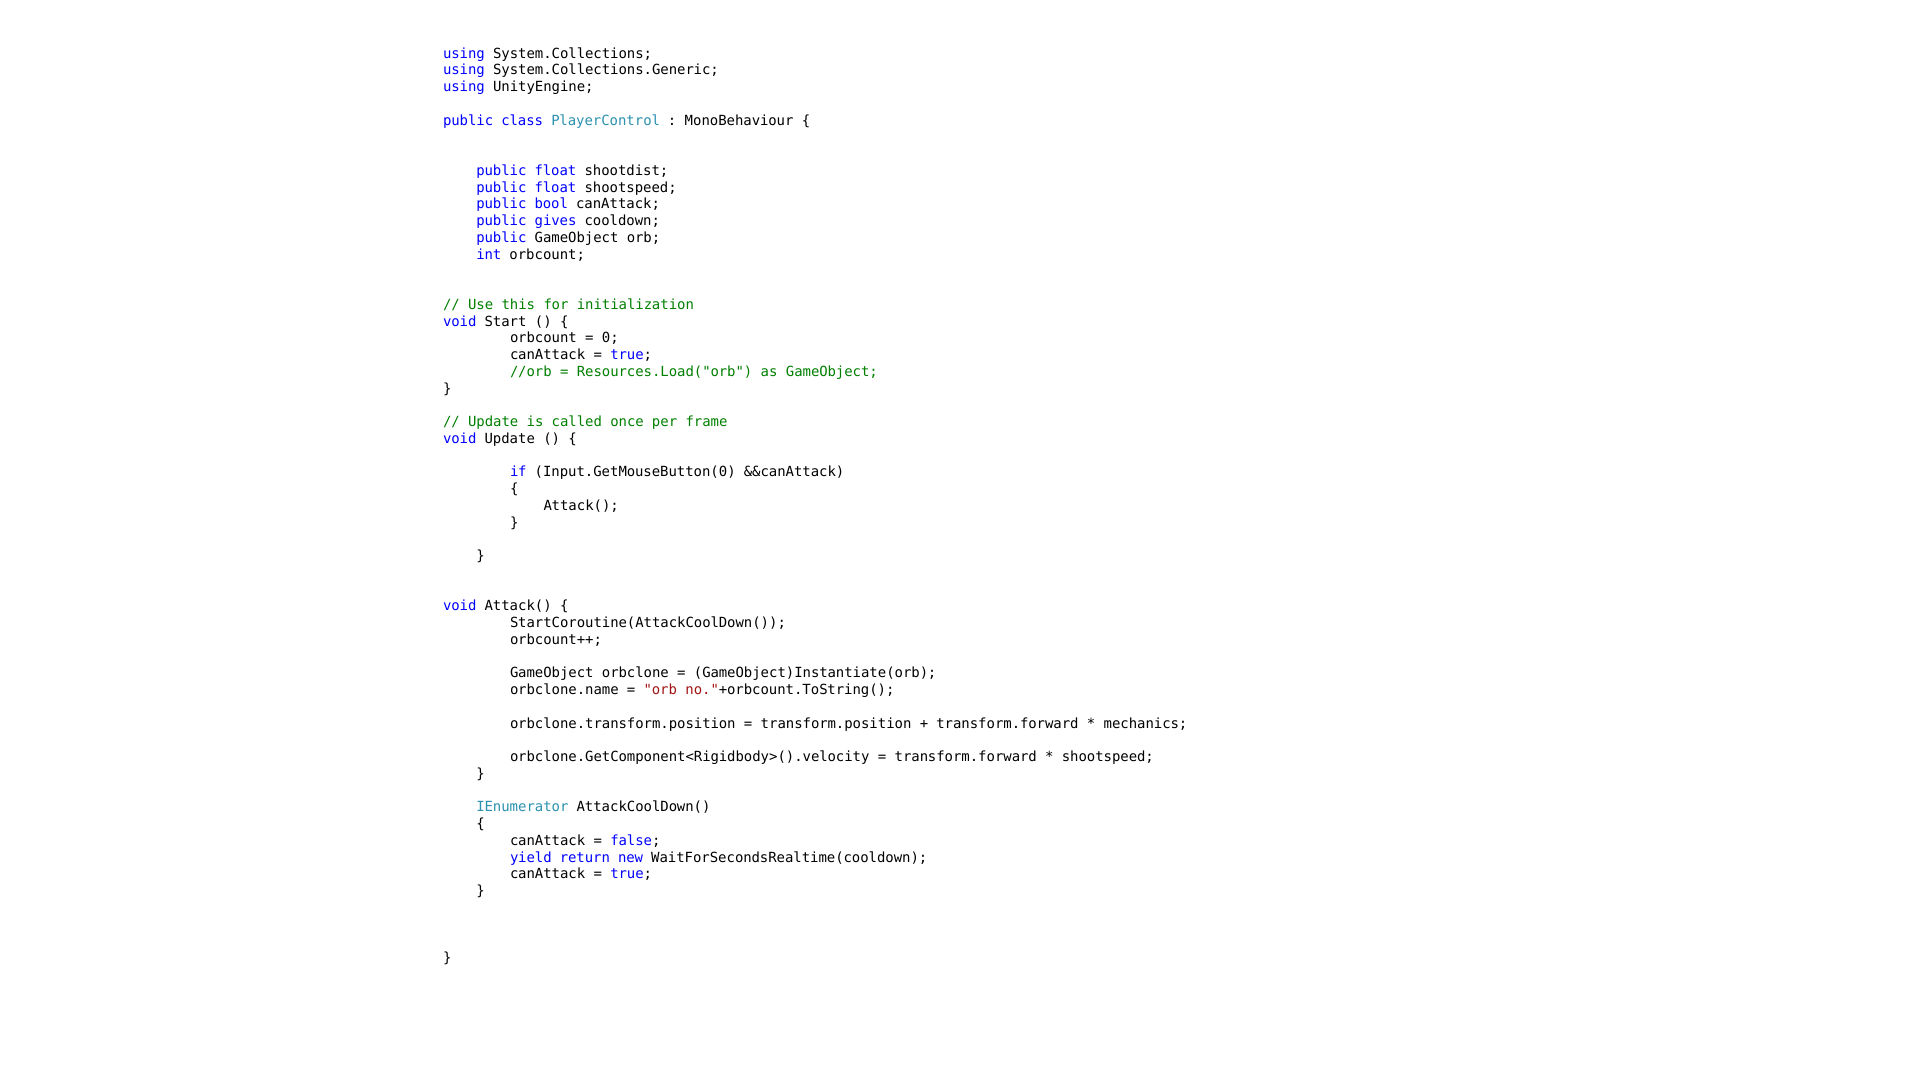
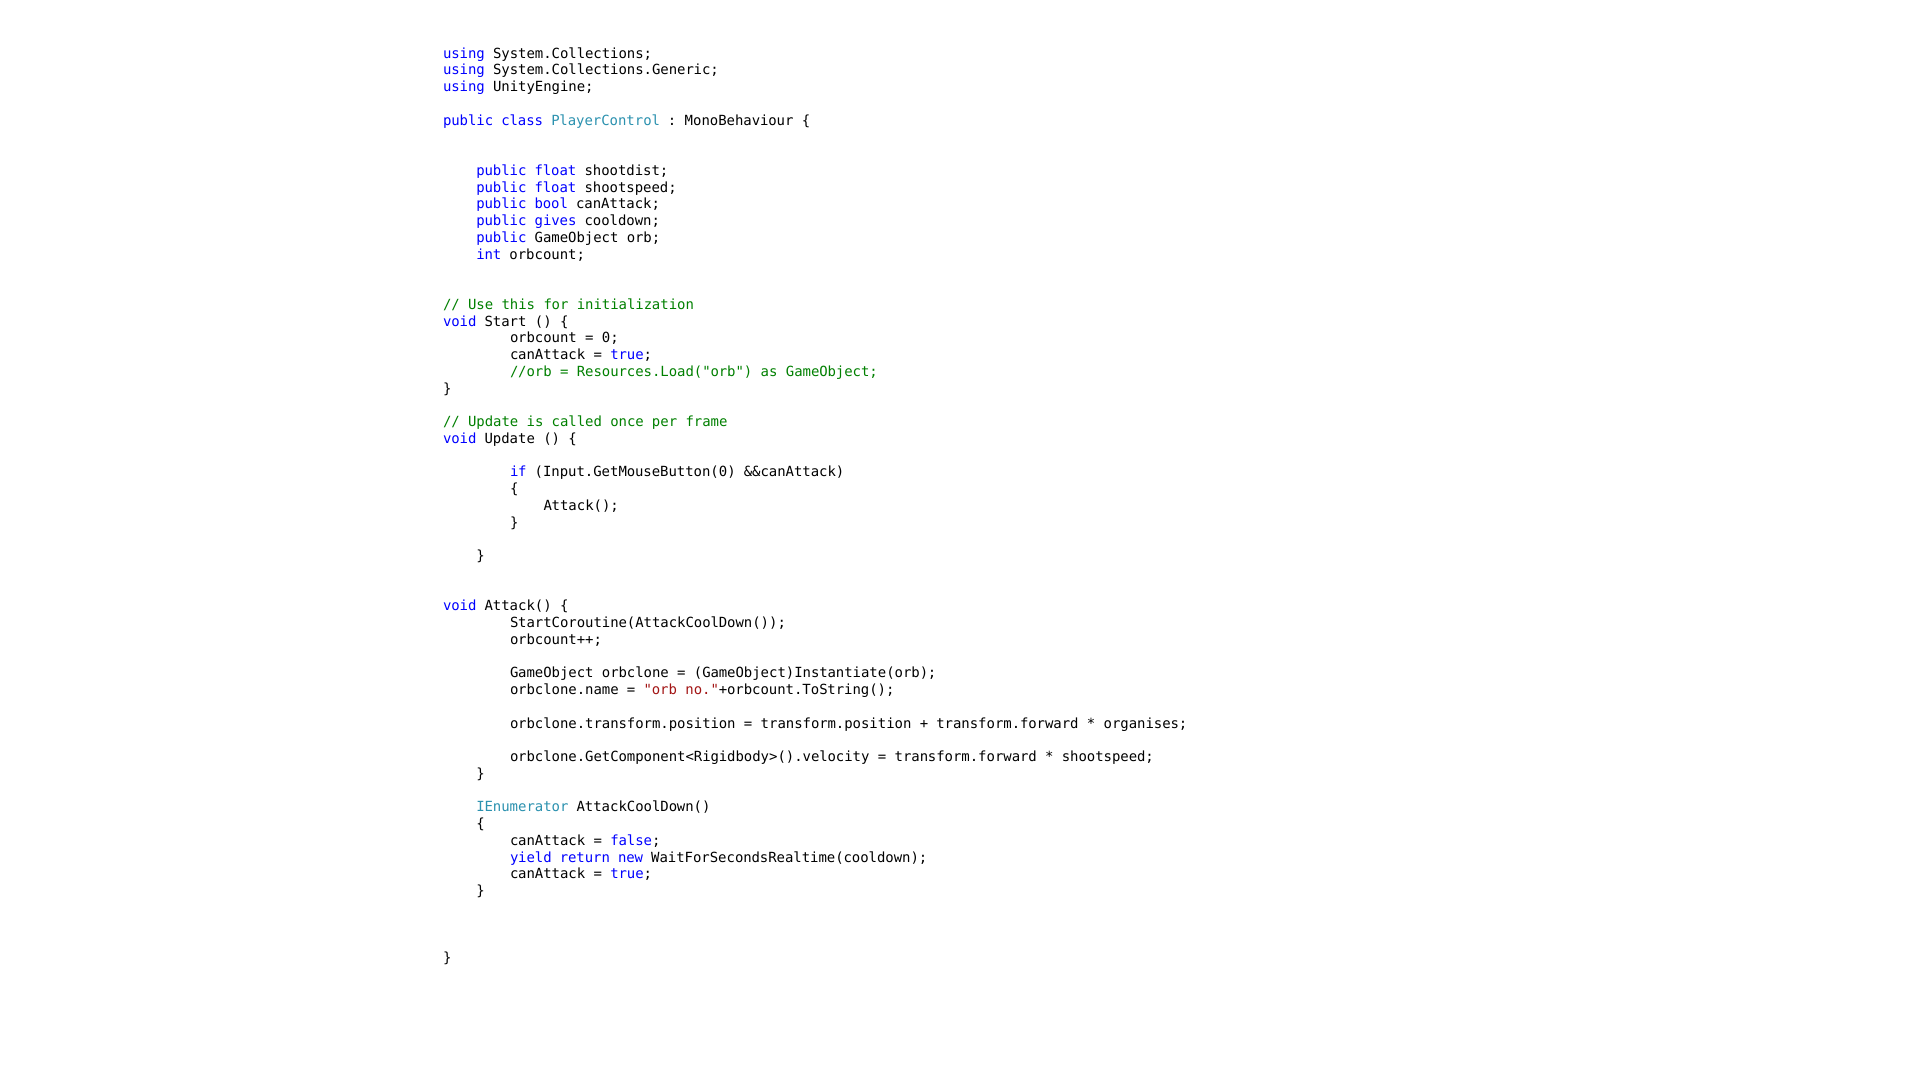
mechanics: mechanics -> organises (1146, 724)
